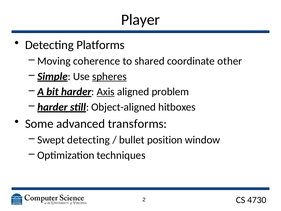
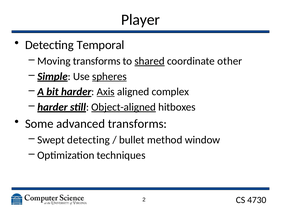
Platforms: Platforms -> Temporal (101, 45)
Moving coherence: coherence -> transforms (97, 61)
shared underline: none -> present (150, 61)
problem: problem -> complex (170, 92)
Object-aligned underline: none -> present (124, 107)
position: position -> method (165, 140)
